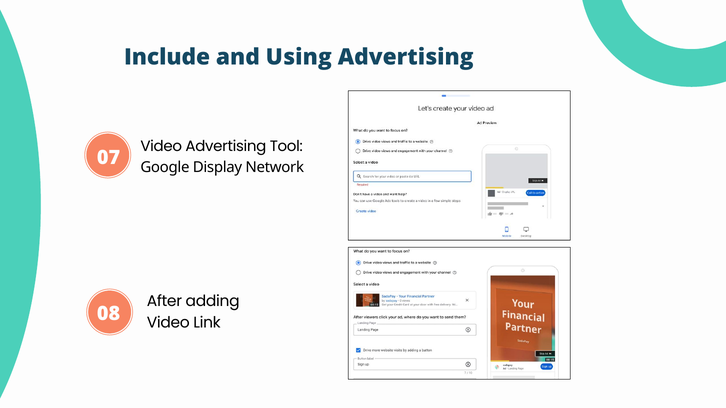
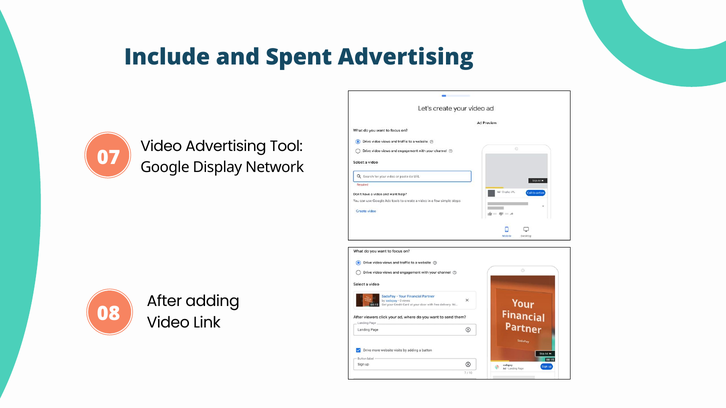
Using: Using -> Spent (299, 57)
